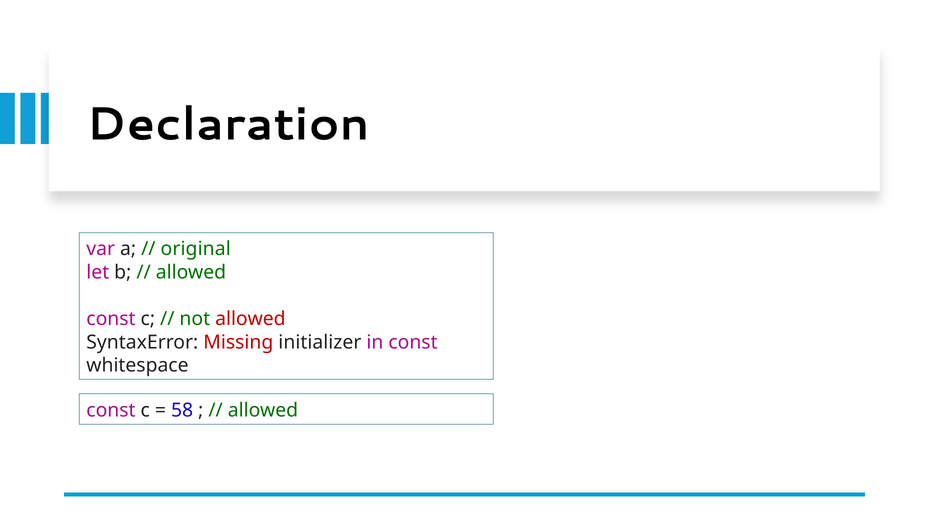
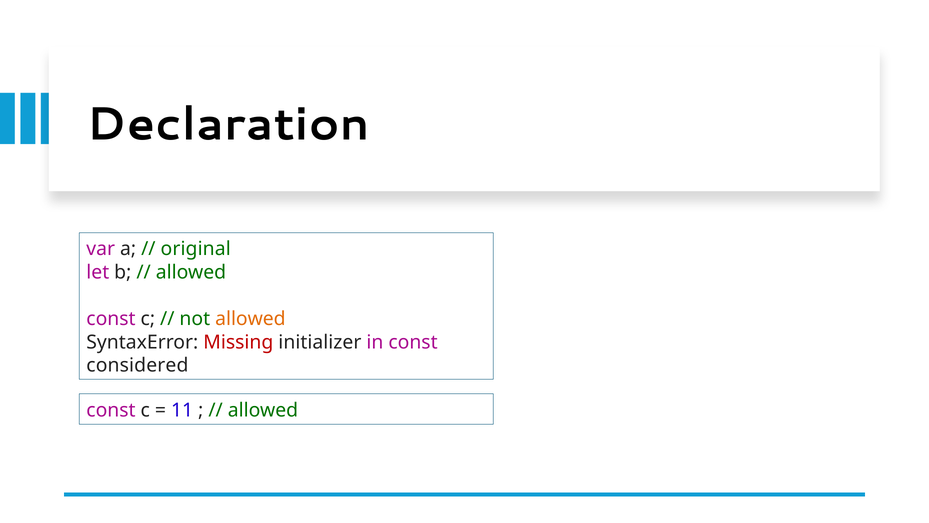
allowed colour: red -> orange (250, 319)
whitespace: whitespace -> considered (137, 365)
58: 58 -> 11 (182, 410)
